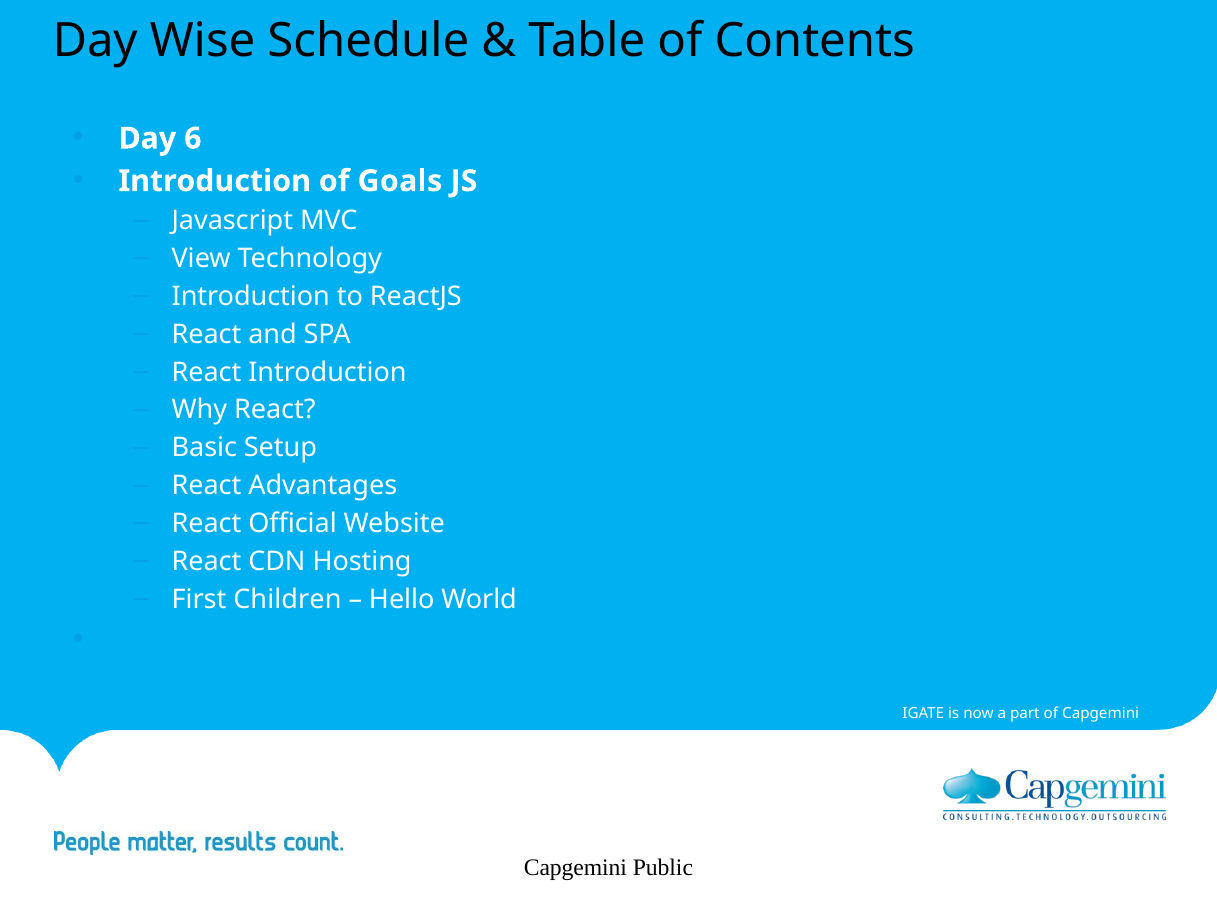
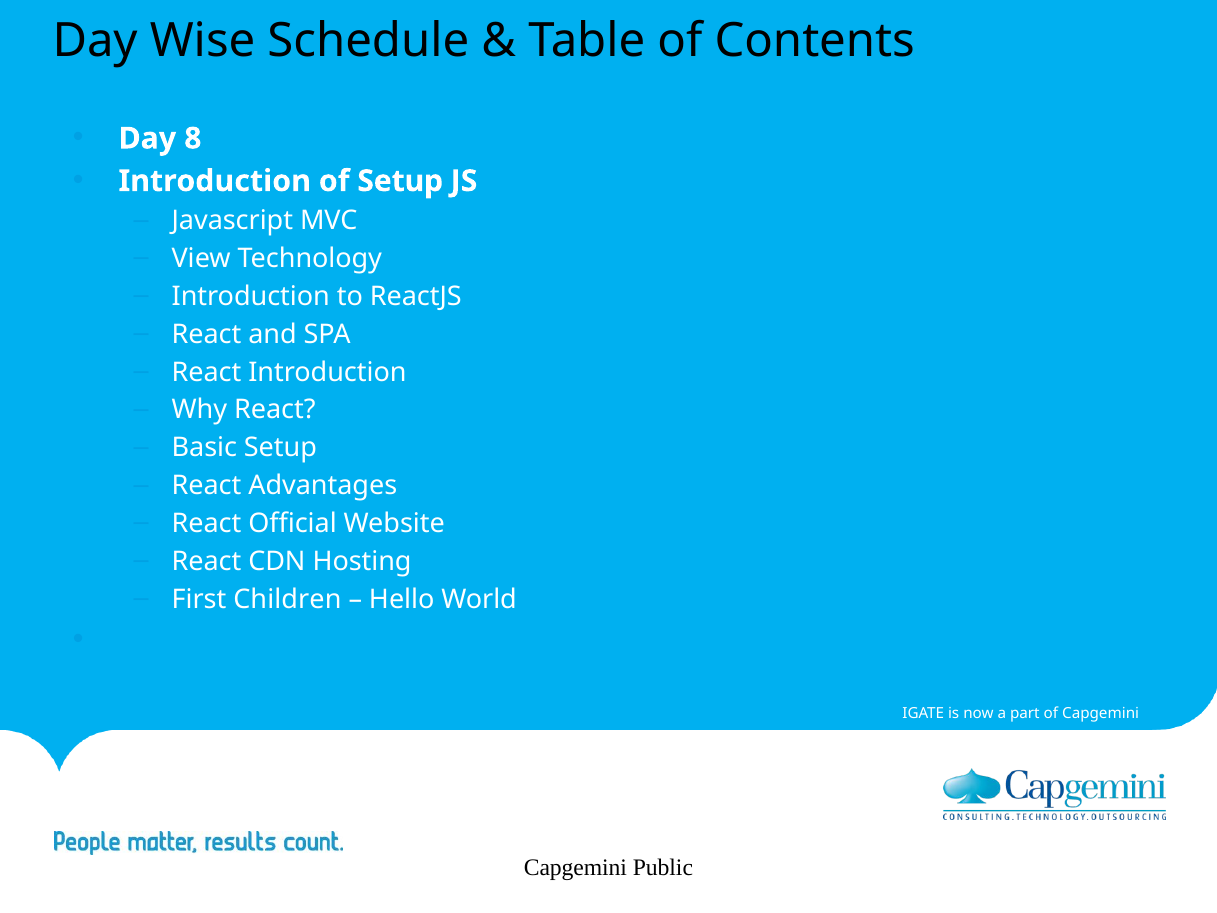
6: 6 -> 8 (193, 138)
of Goals: Goals -> Setup (400, 181)
